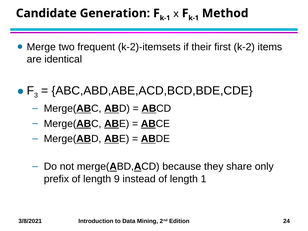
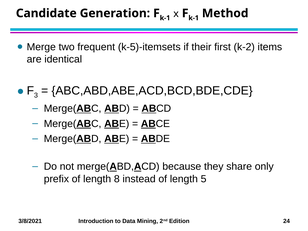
k-2)-itemsets: k-2)-itemsets -> k-5)-itemsets (149, 47)
9: 9 -> 8 (117, 179)
1: 1 -> 5 (204, 179)
